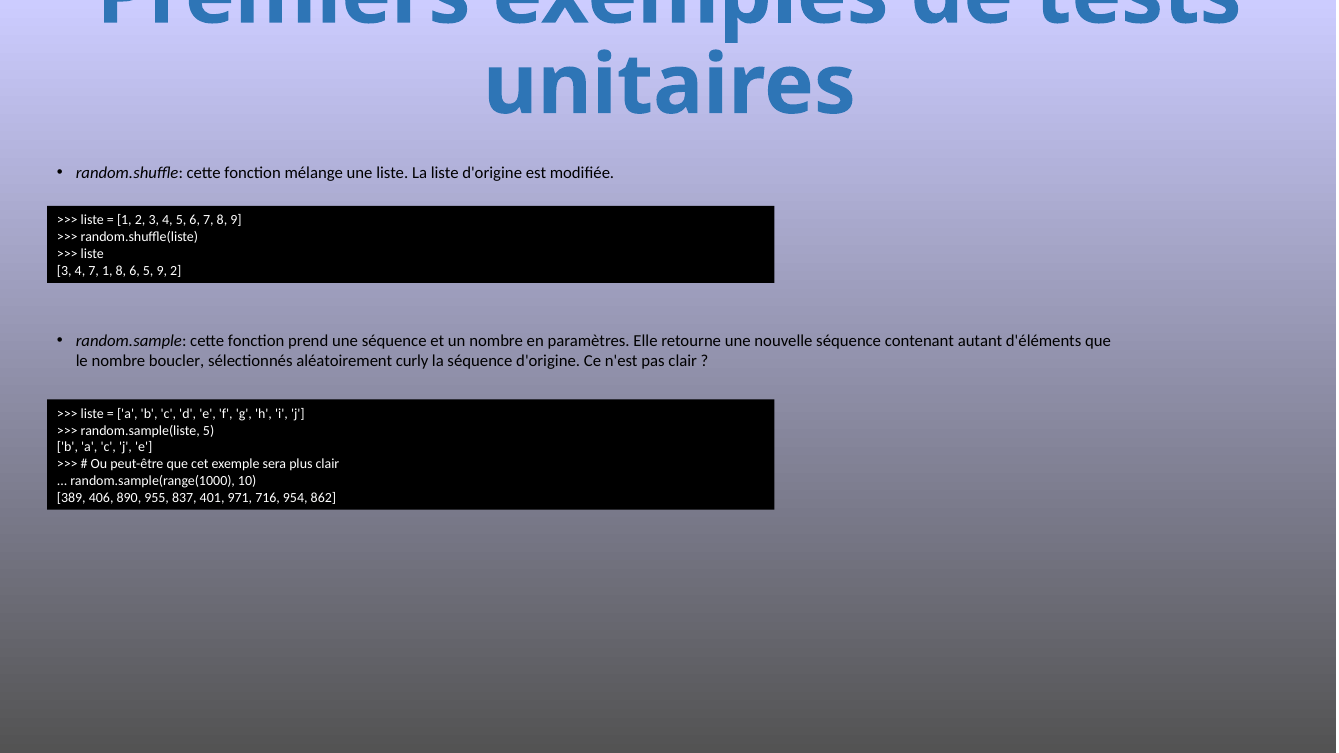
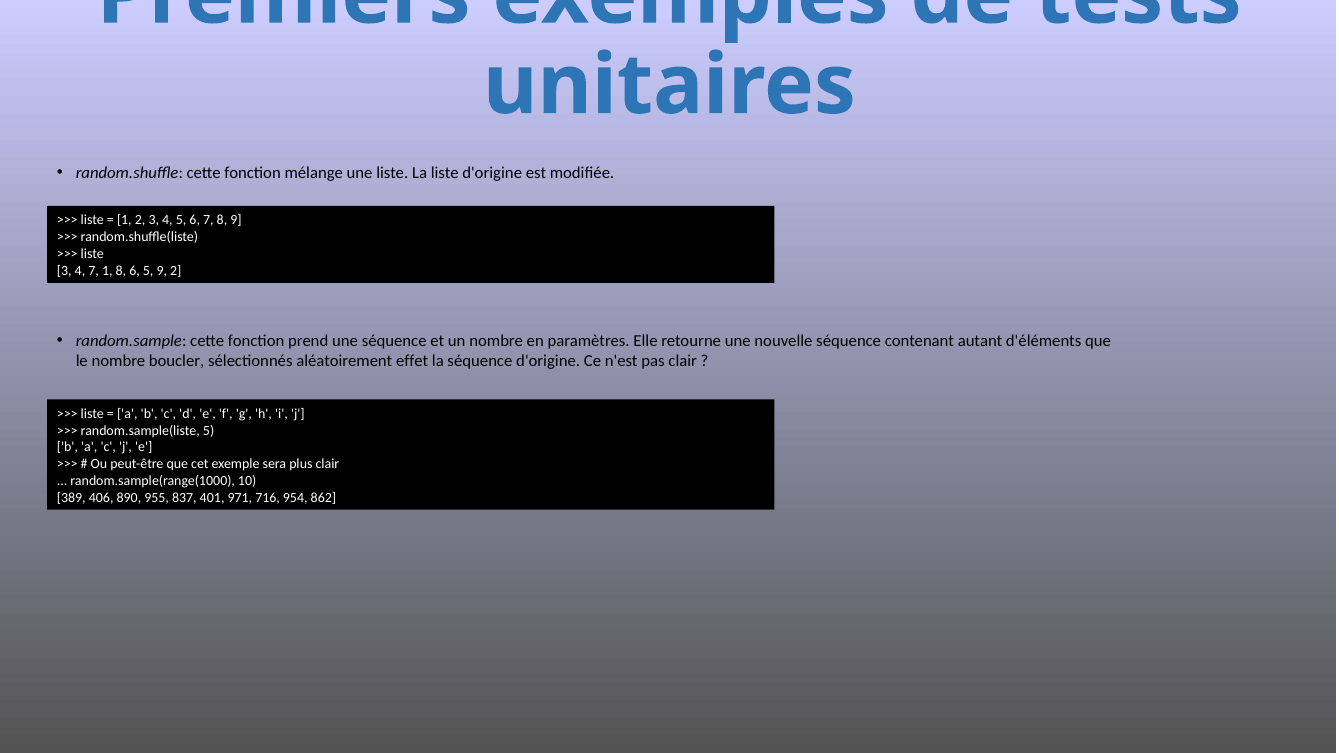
curly: curly -> effet (412, 361)
